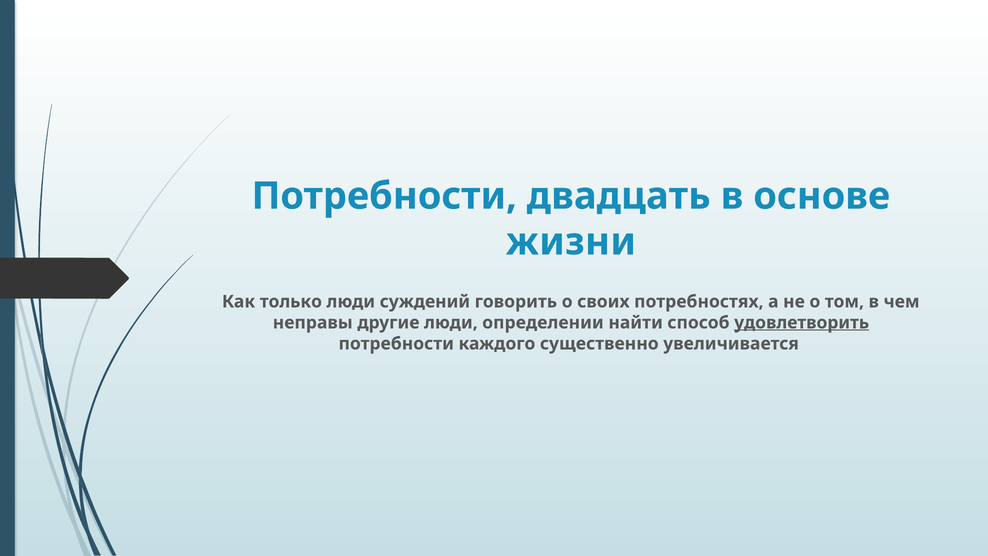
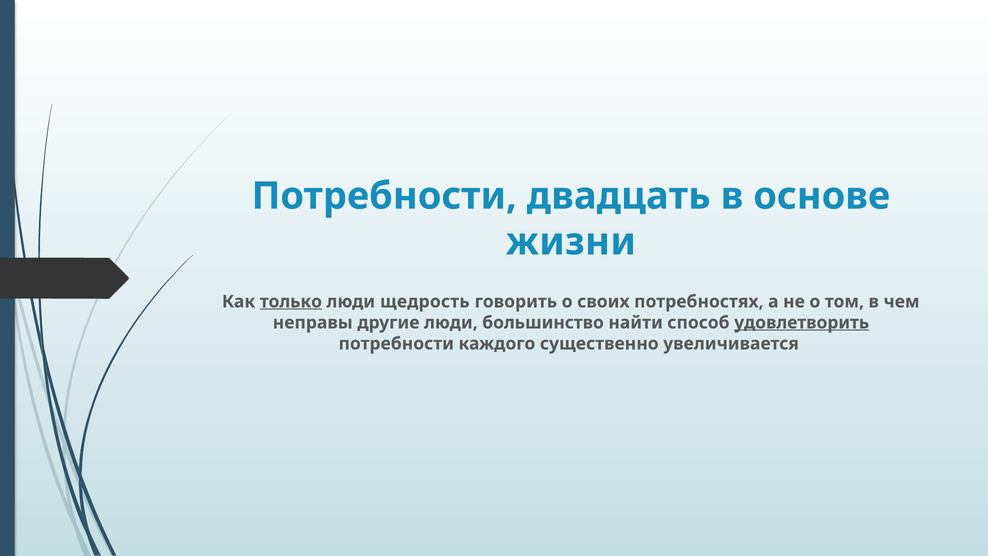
только underline: none -> present (291, 302)
суждений: суждений -> щедрость (425, 302)
определении: определении -> большинство (543, 323)
